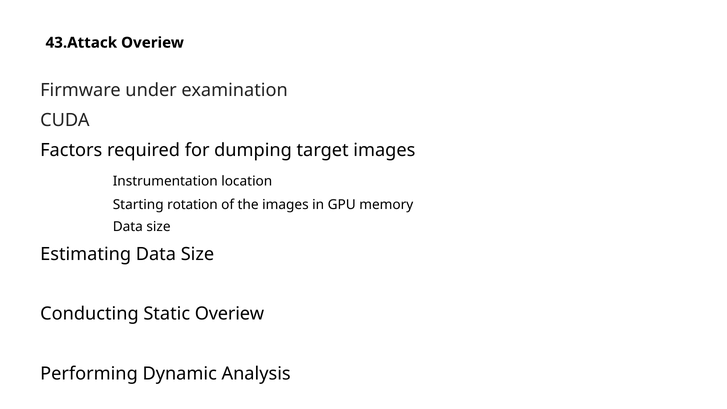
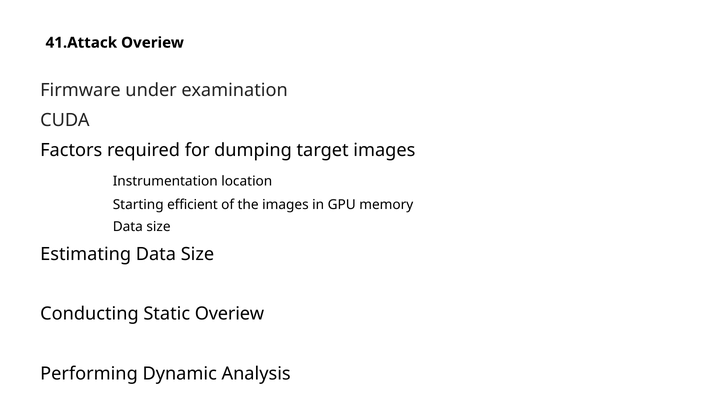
43.Attack: 43.Attack -> 41.Attack (81, 43)
rotation: rotation -> efficient (192, 205)
